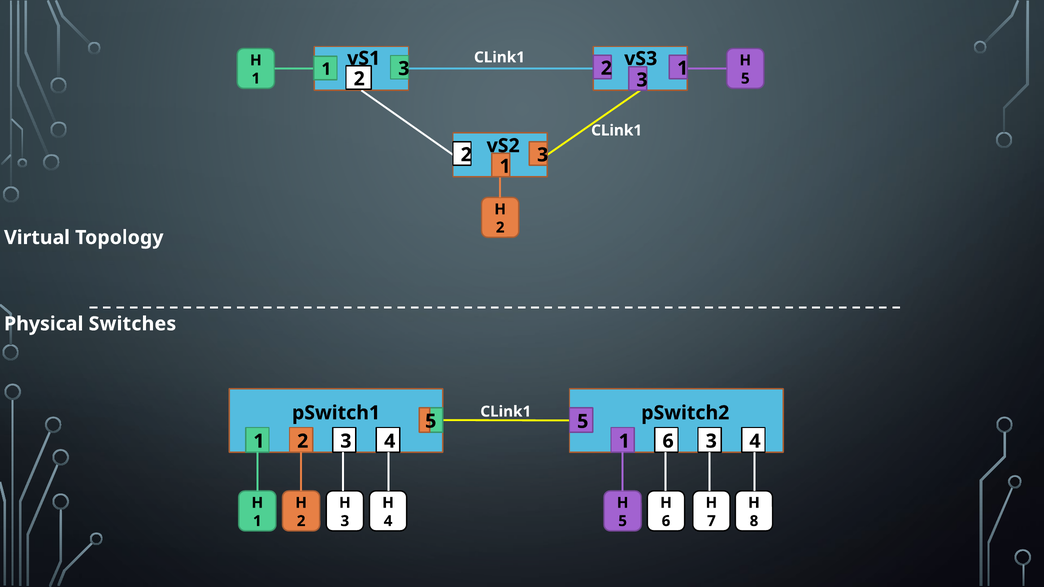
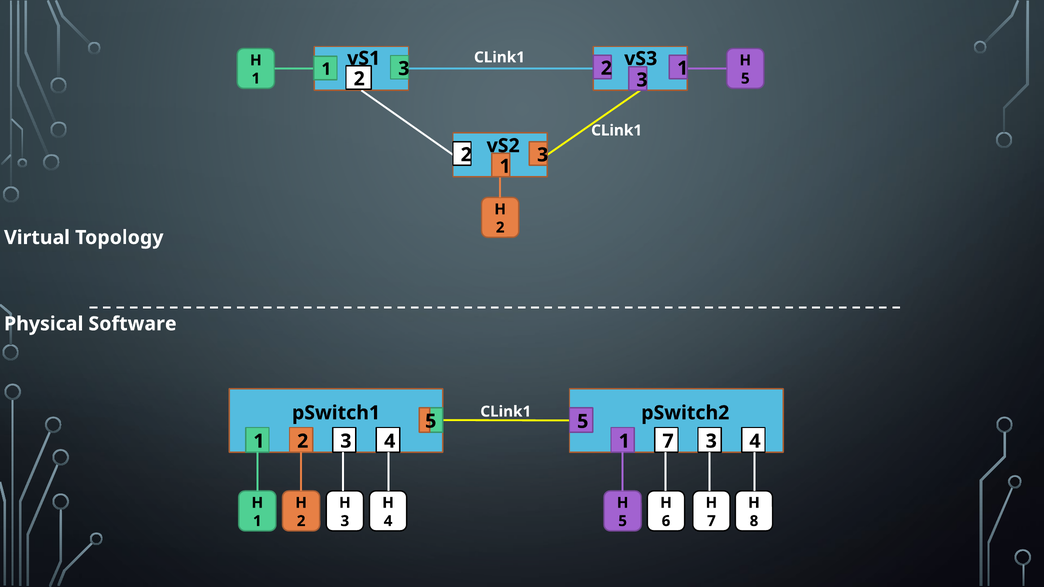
Switches: Switches -> Software (133, 324)
1 6: 6 -> 7 (668, 441)
